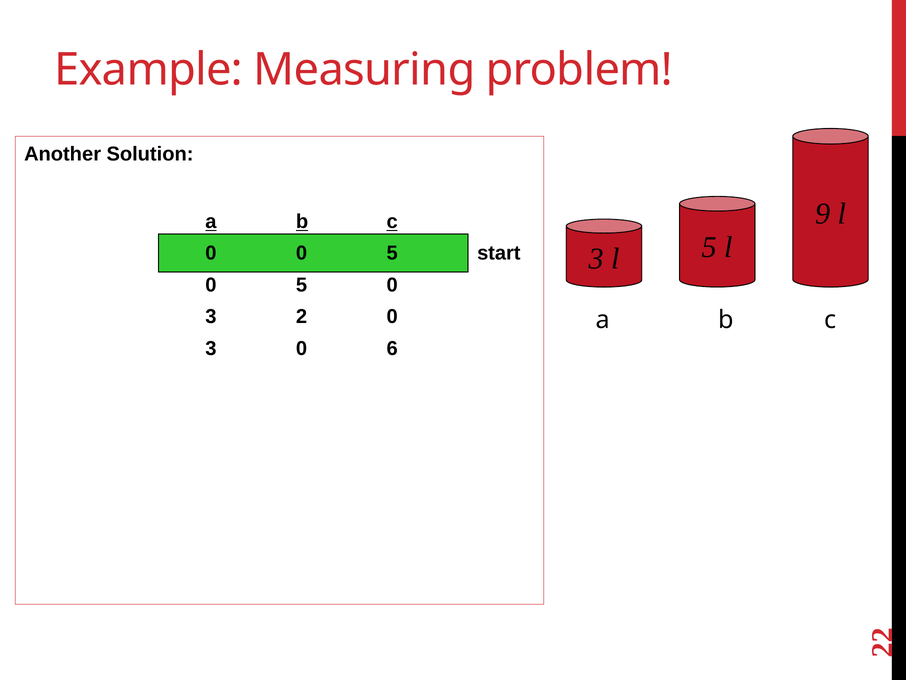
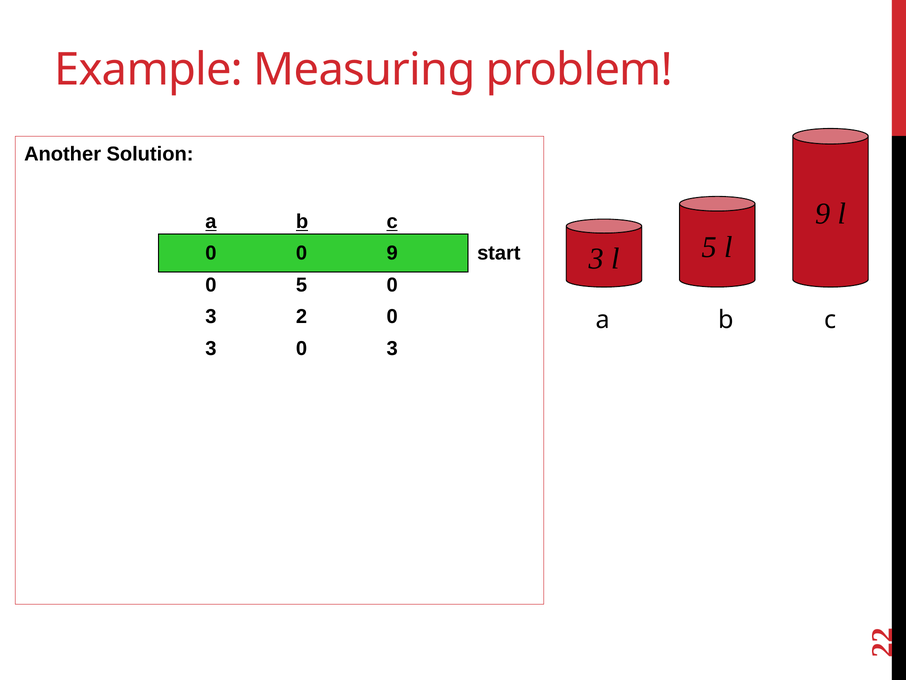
0 0 5: 5 -> 9 (392, 253)
6: 6 -> 3 (392, 348)
